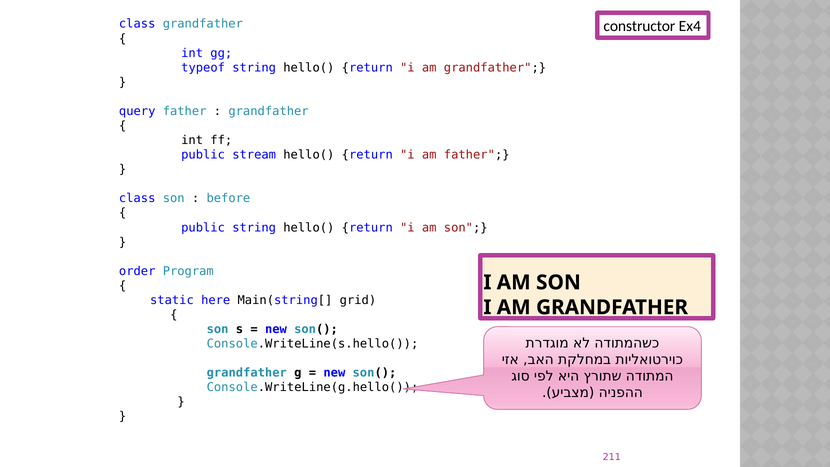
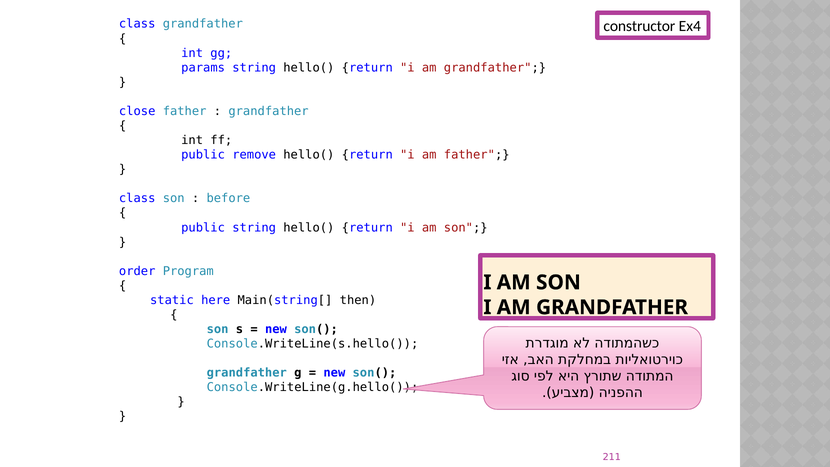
typeof: typeof -> params (203, 68)
query: query -> close (137, 111)
stream: stream -> remove (254, 155)
grid: grid -> then (358, 300)
